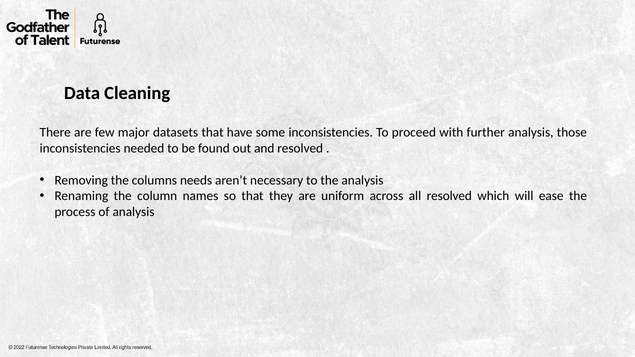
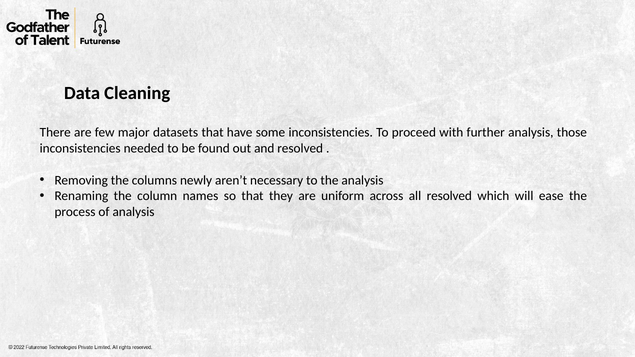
needs: needs -> newly (196, 180)
